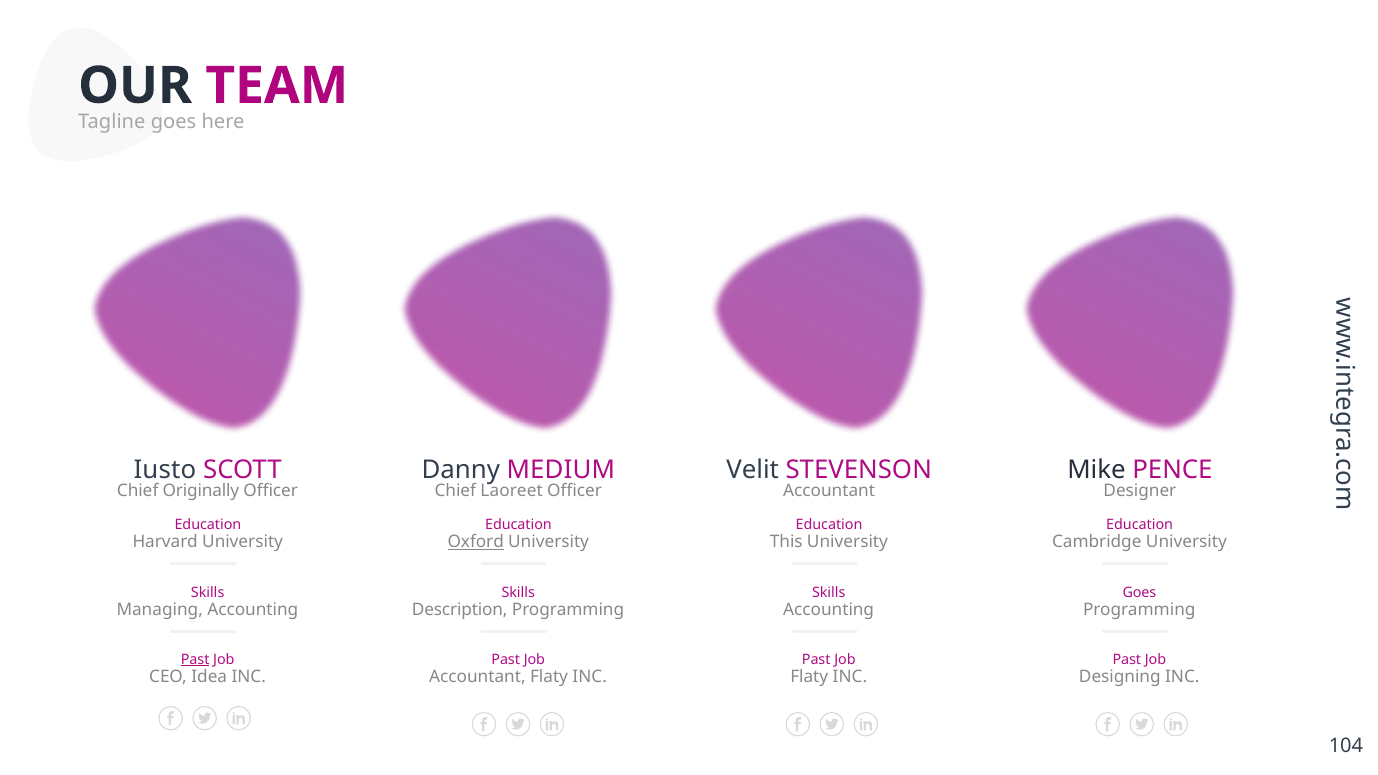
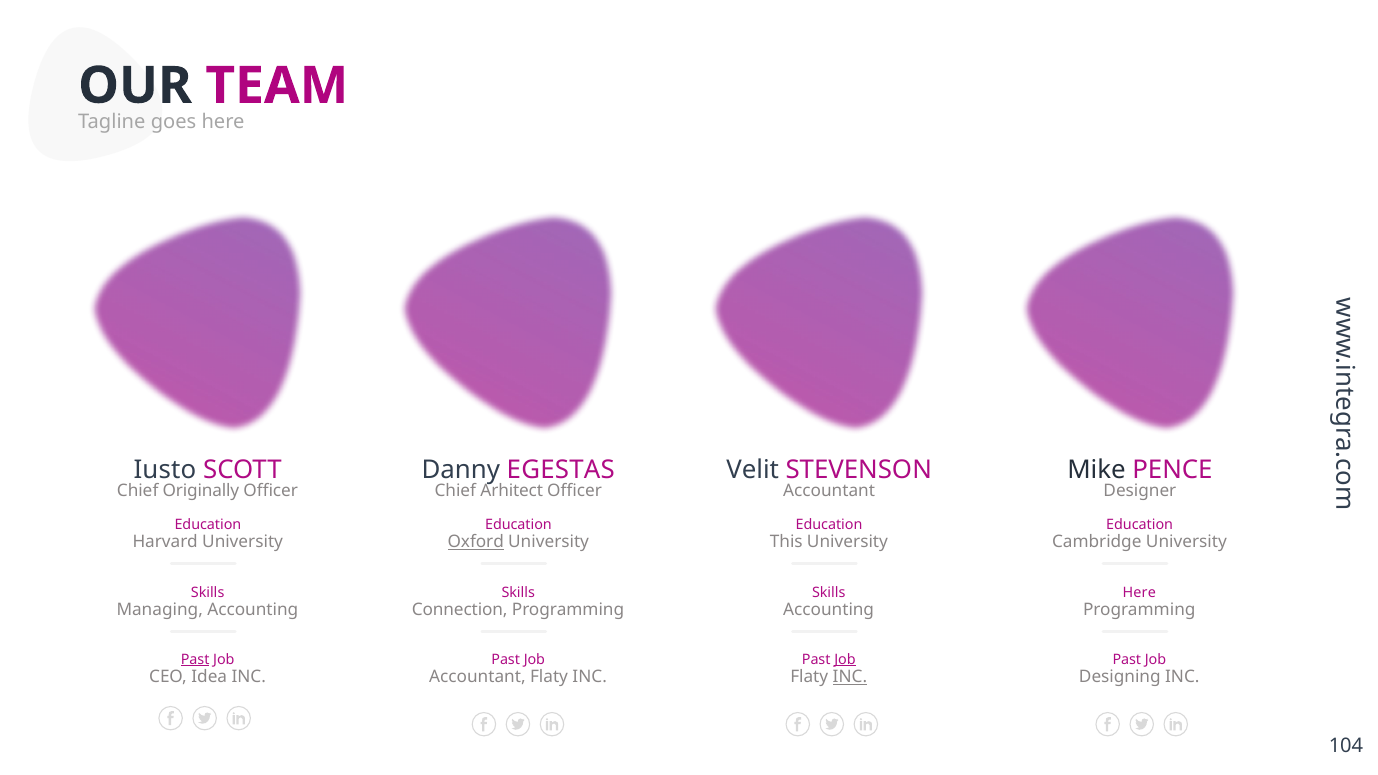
MEDIUM: MEDIUM -> EGESTAS (561, 470)
Laoreet: Laoreet -> Arhitect (512, 491)
Goes: Goes -> Here (1139, 593)
Description: Description -> Connection (460, 610)
Job underline: none -> present (845, 660)
INC underline: none -> present (850, 677)
